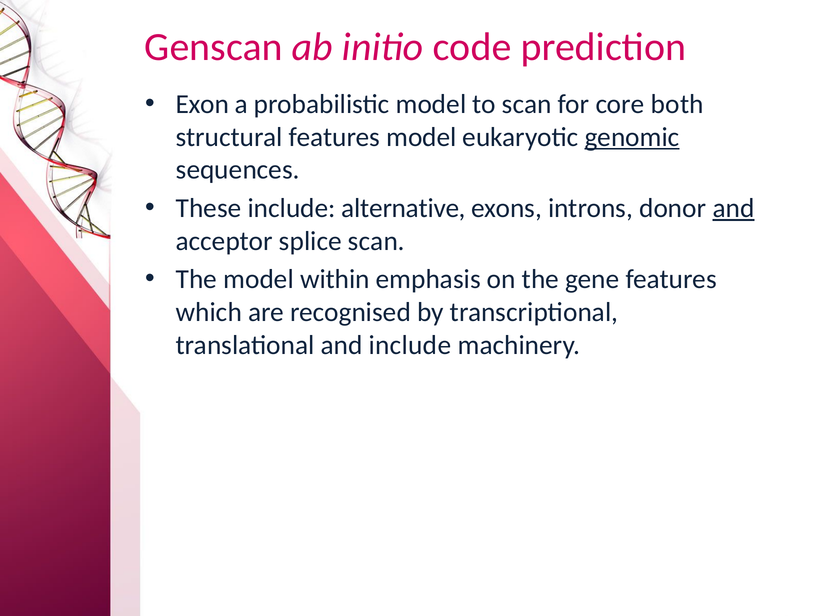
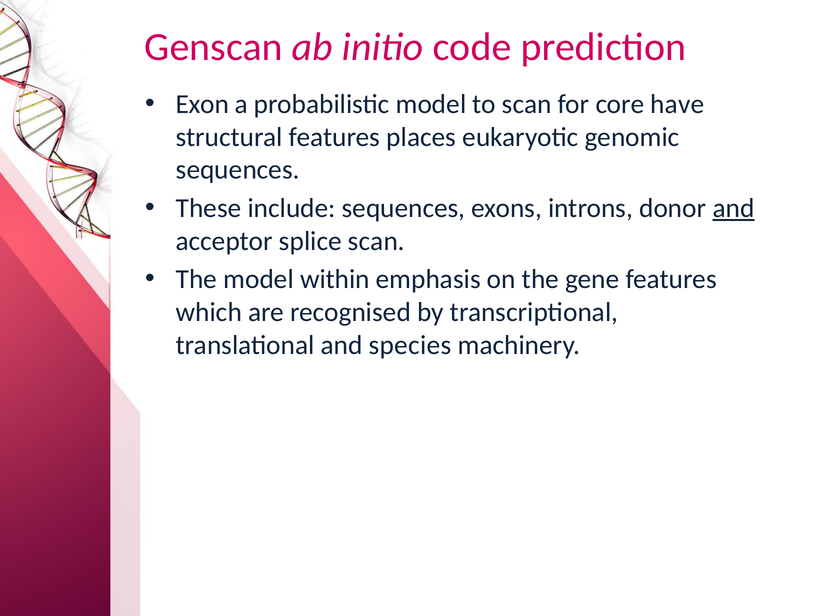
both: both -> have (677, 104)
features model: model -> places (421, 137)
genomic underline: present -> none (632, 137)
include alternative: alternative -> sequences (404, 208)
and include: include -> species (410, 345)
